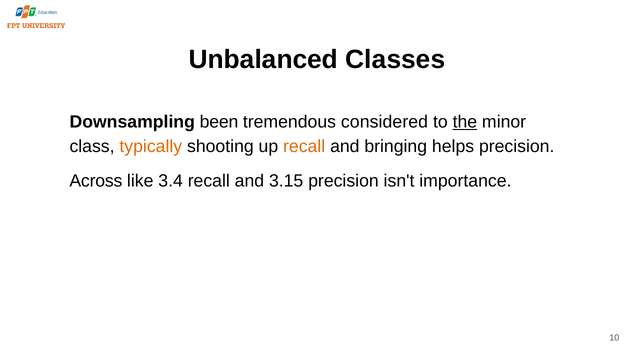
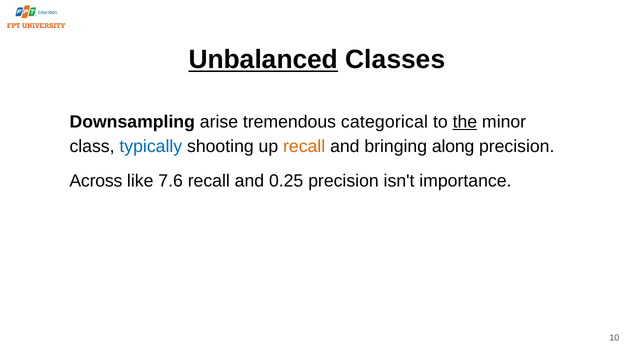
Unbalanced underline: none -> present (263, 60)
been: been -> arise (219, 122)
considered: considered -> categorical (384, 122)
typically colour: orange -> blue (151, 146)
helps: helps -> along (453, 146)
3.4: 3.4 -> 7.6 (171, 181)
3.15: 3.15 -> 0.25 (286, 181)
